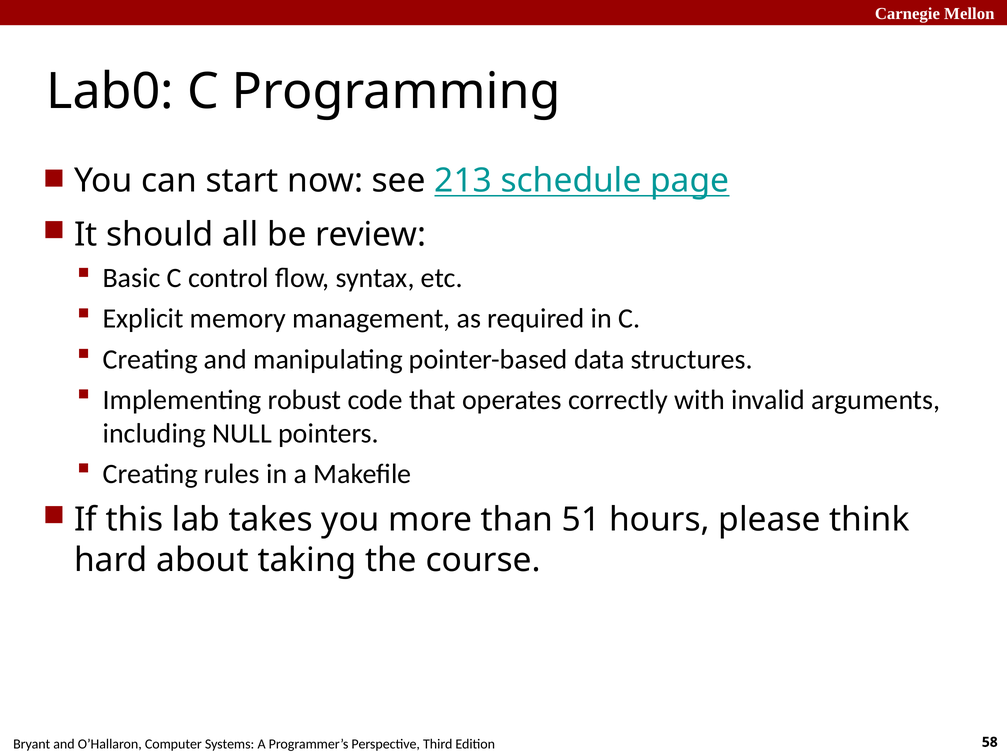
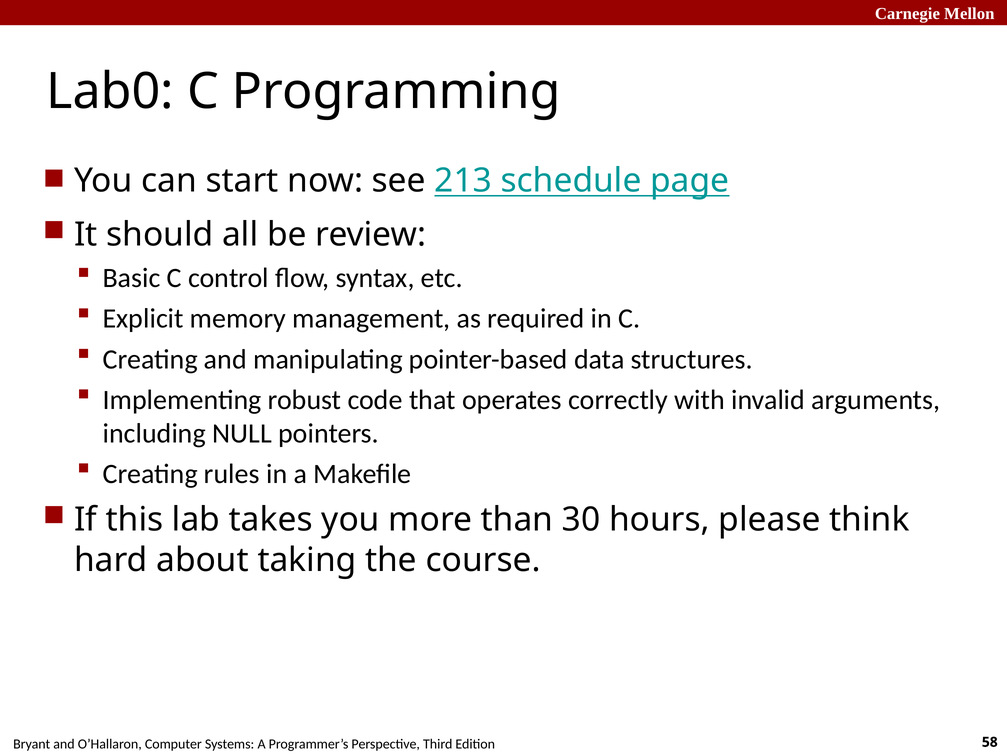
51: 51 -> 30 (581, 520)
